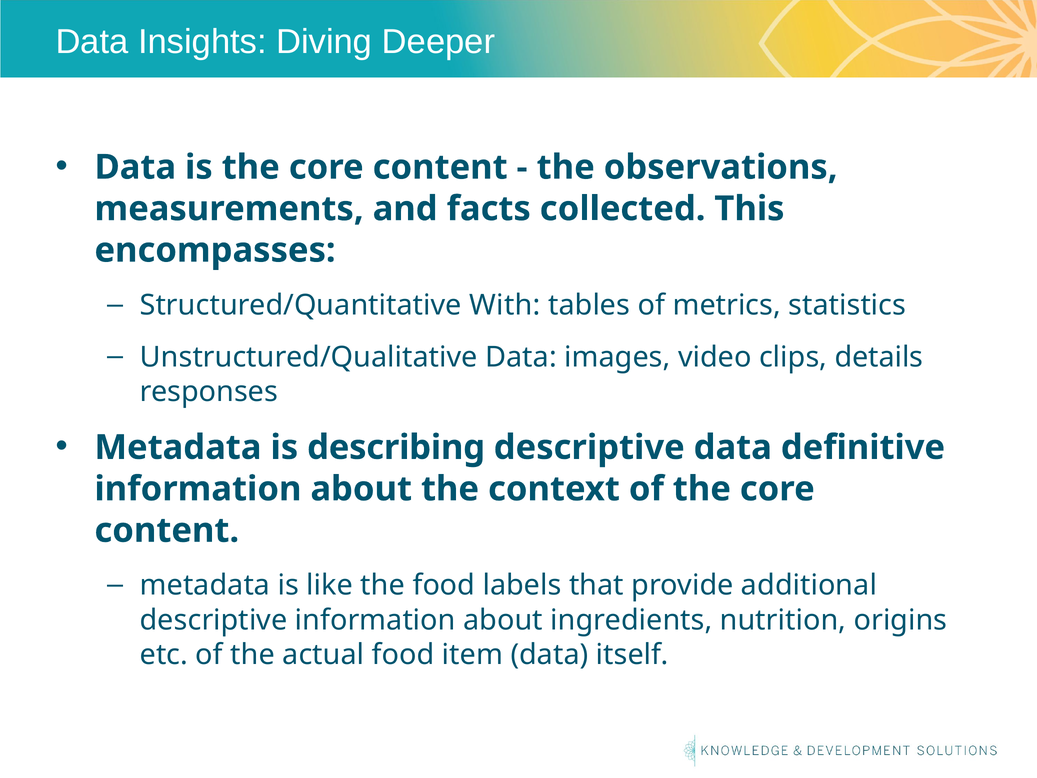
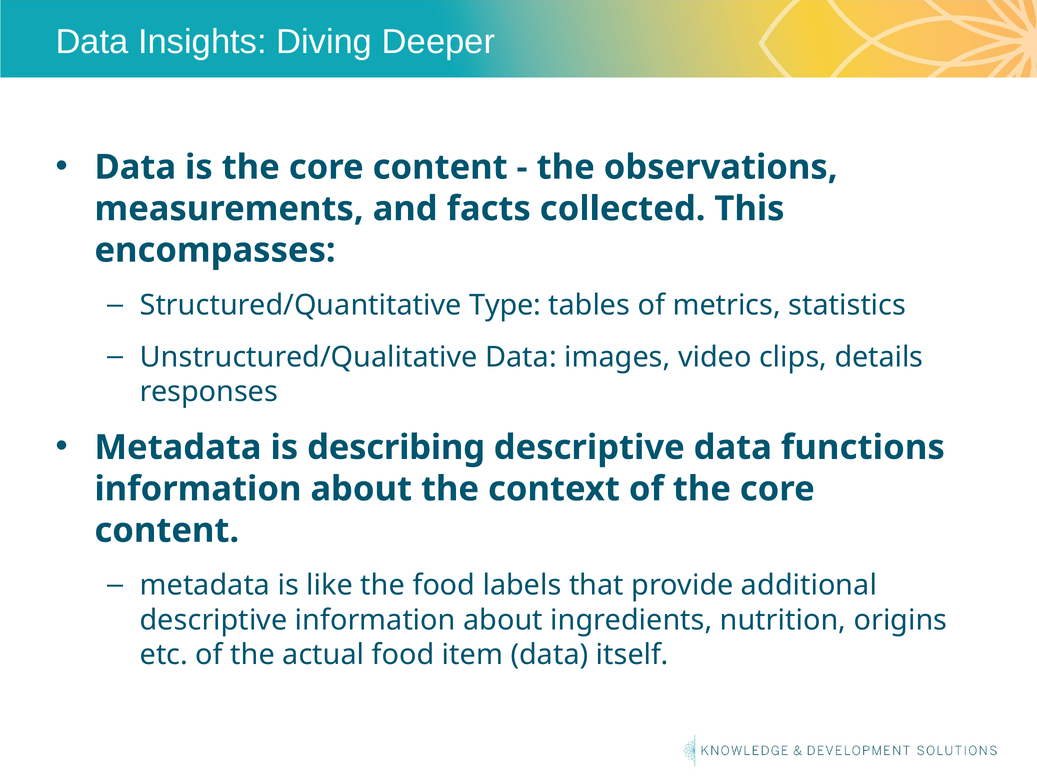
With: With -> Type (505, 305)
definitive: definitive -> functions (863, 447)
